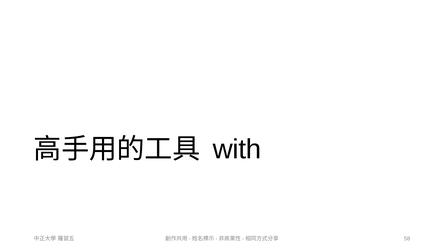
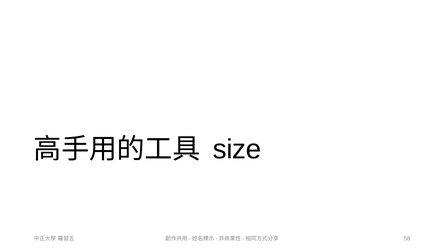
with: with -> size (237, 149)
